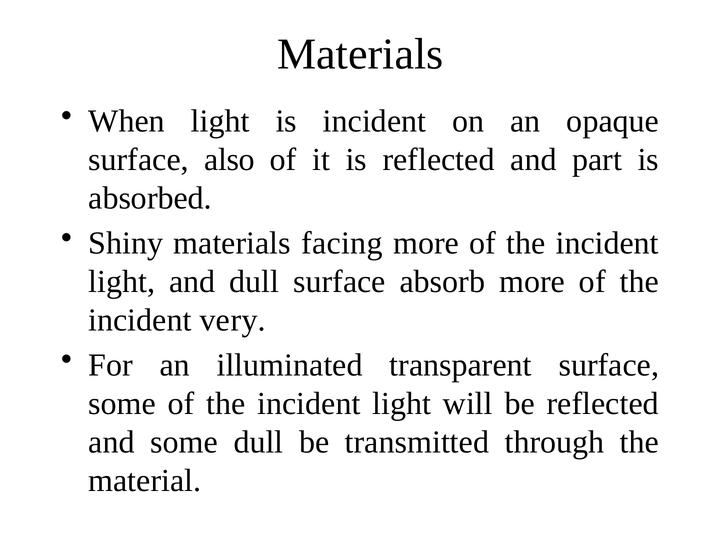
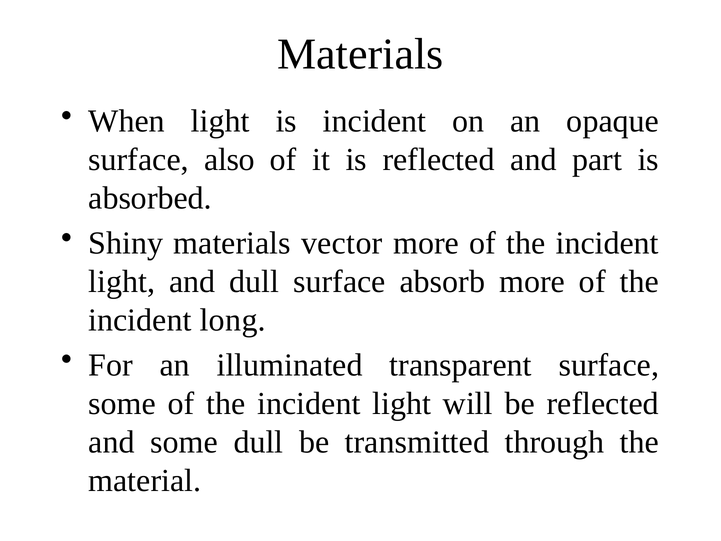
facing: facing -> vector (342, 243)
very: very -> long (233, 320)
